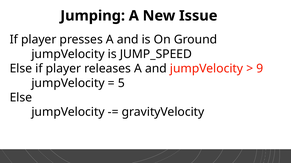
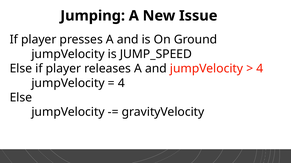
9: 9 -> 4 (260, 69)
5: 5 -> 4 (121, 83)
